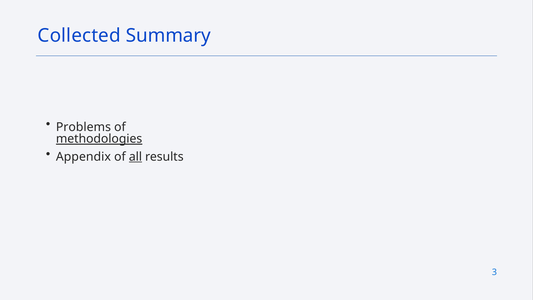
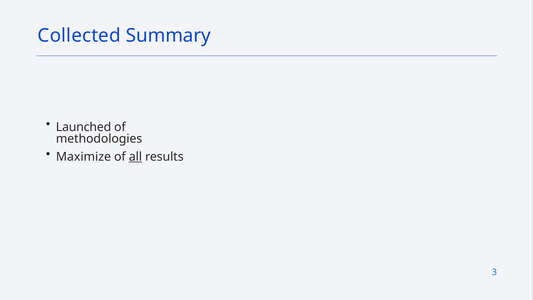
Problems: Problems -> Launched (84, 127)
methodologies underline: present -> none (99, 139)
Appendix: Appendix -> Maximize (83, 157)
